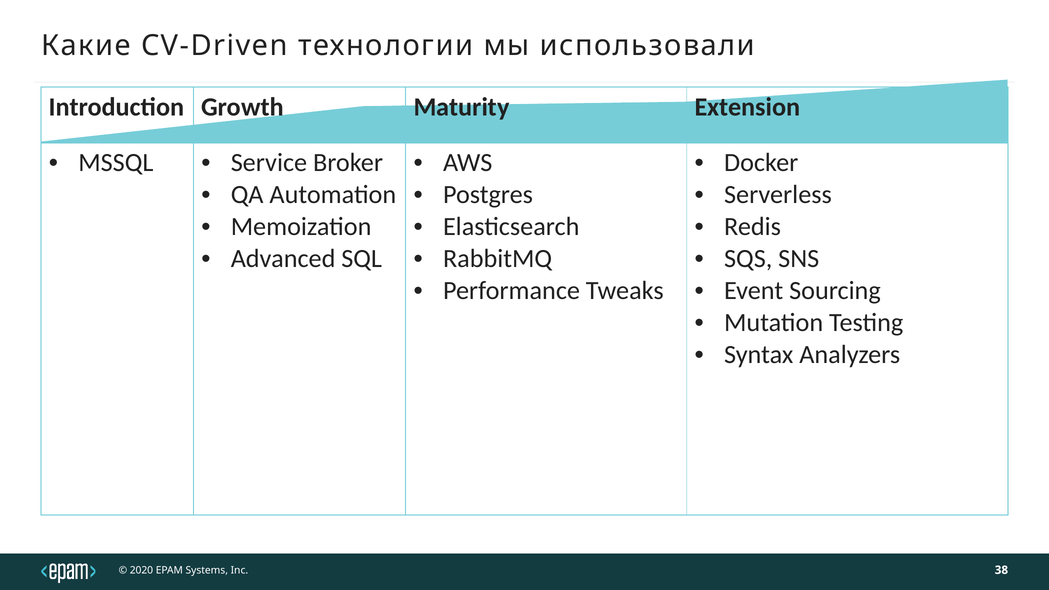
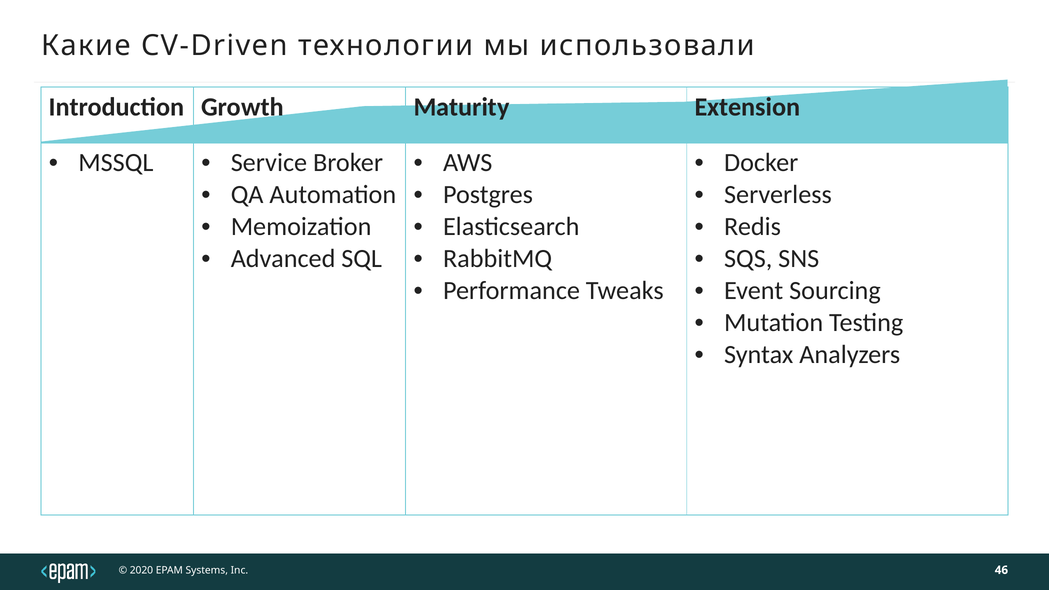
38: 38 -> 46 (1001, 570)
